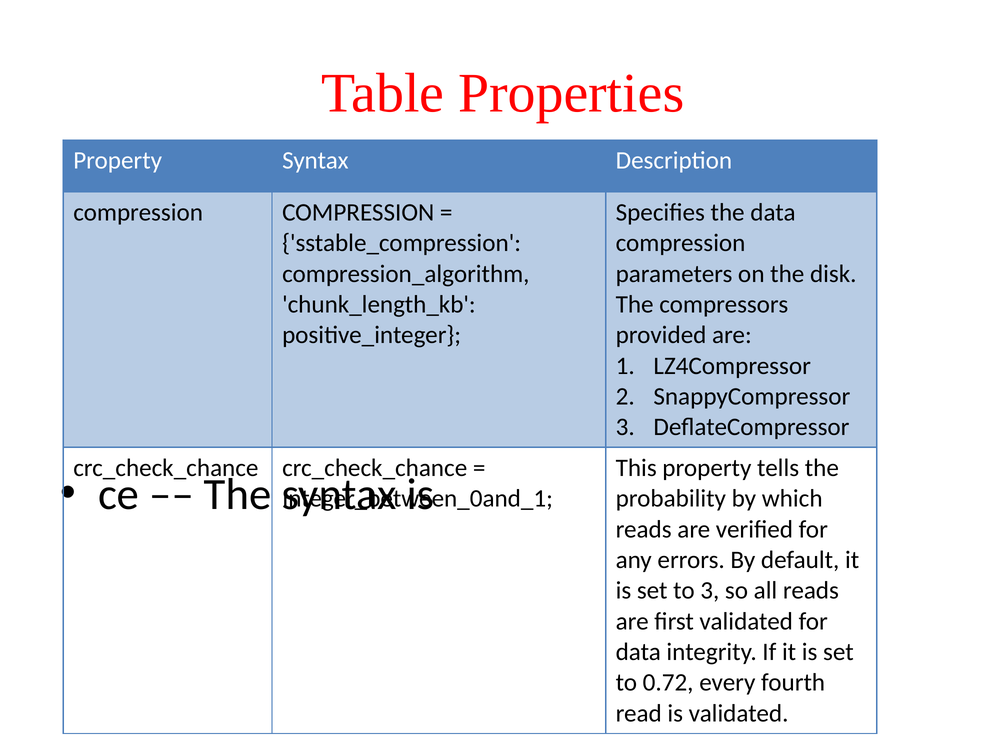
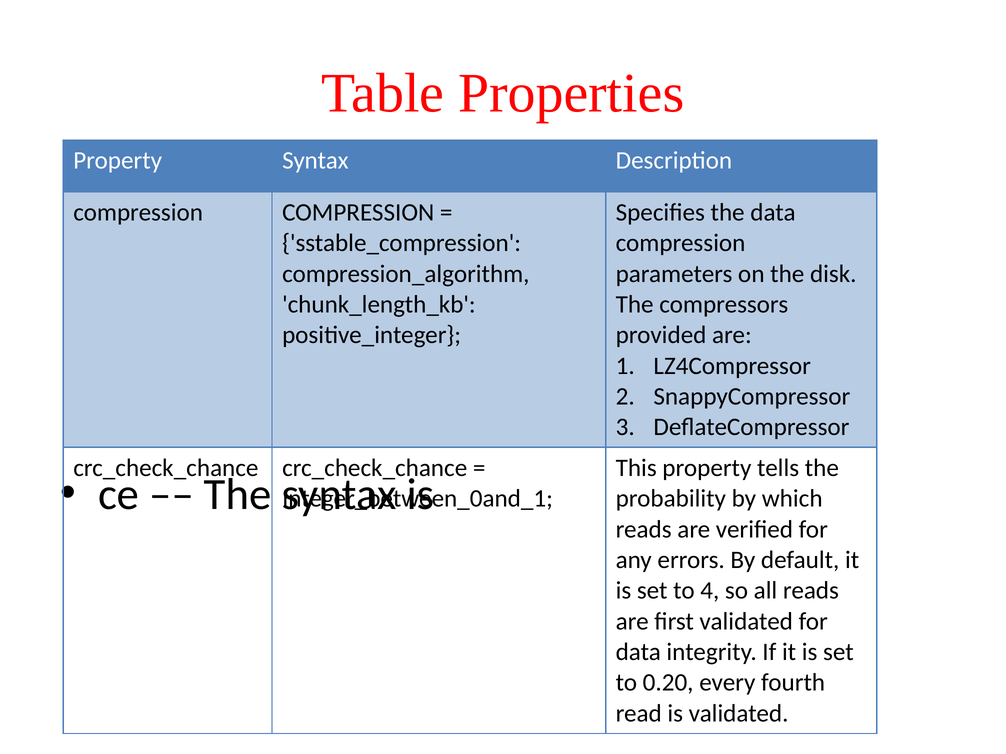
to 3: 3 -> 4 (710, 591)
0.72: 0.72 -> 0.20 (668, 683)
